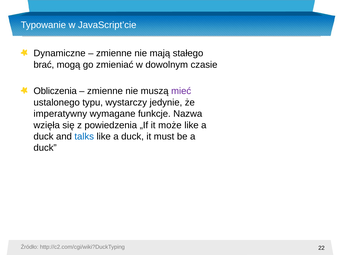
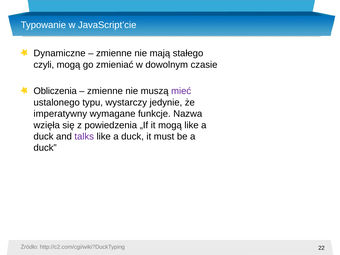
brać: brać -> czyli (44, 65)
it może: może -> mogą (170, 125)
talks colour: blue -> purple (84, 136)
